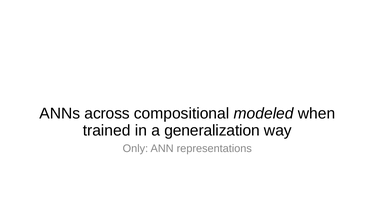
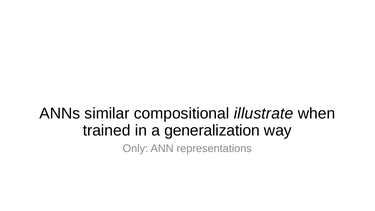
across: across -> similar (107, 114)
modeled: modeled -> illustrate (264, 114)
